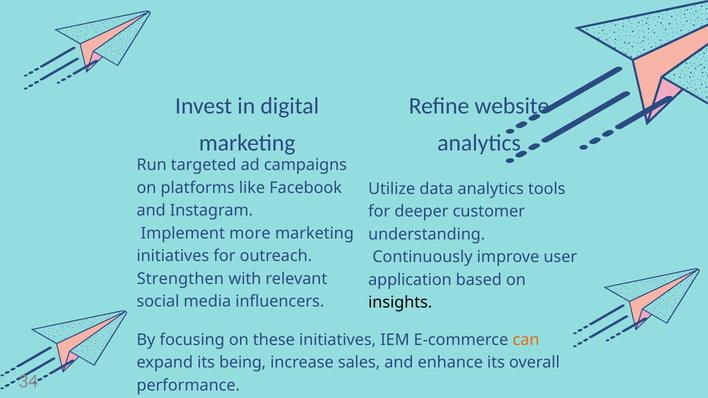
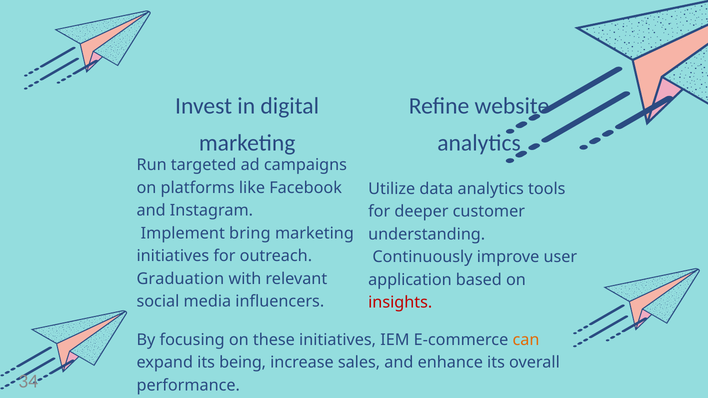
more: more -> bring (250, 233)
Strengthen: Strengthen -> Graduation (180, 279)
insights colour: black -> red (400, 303)
